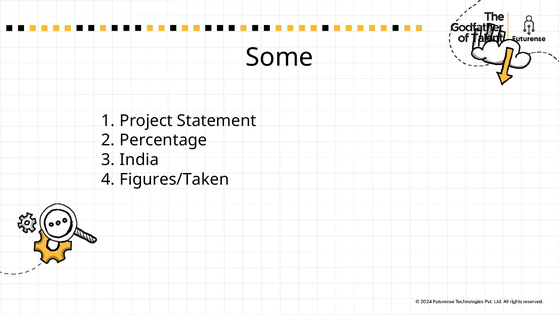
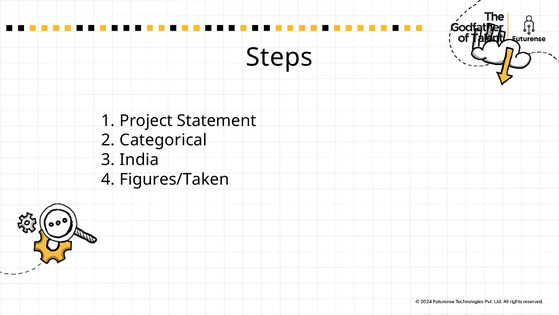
Some: Some -> Steps (279, 57)
Percentage: Percentage -> Categorical (163, 140)
